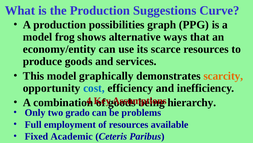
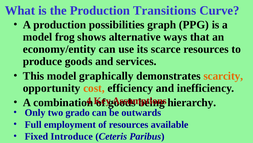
Suggestions: Suggestions -> Transitions (165, 10)
cost colour: blue -> orange (94, 88)
problems: problems -> outwards (141, 112)
Academic: Academic -> Introduce (72, 136)
